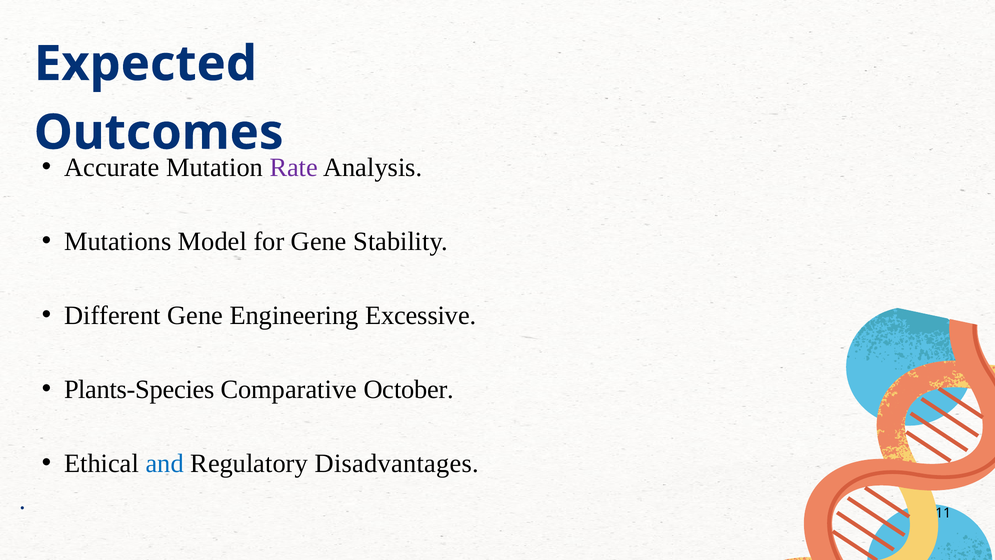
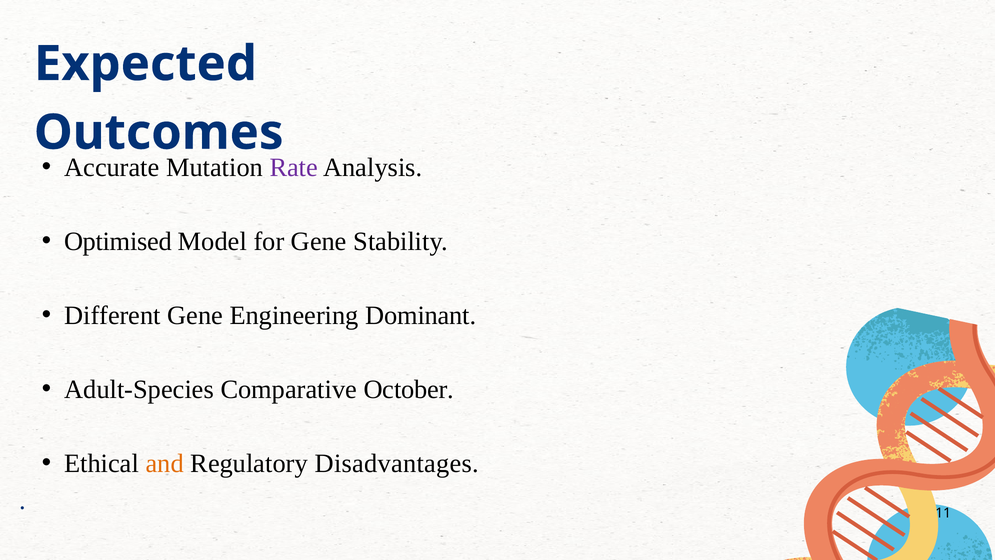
Mutations: Mutations -> Optimised (118, 241)
Excessive: Excessive -> Dominant (421, 315)
Plants-Species: Plants-Species -> Adult-Species (139, 389)
and colour: blue -> orange (165, 463)
